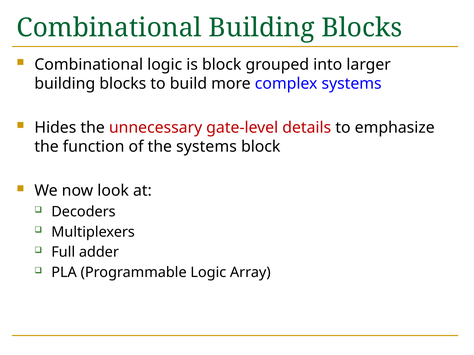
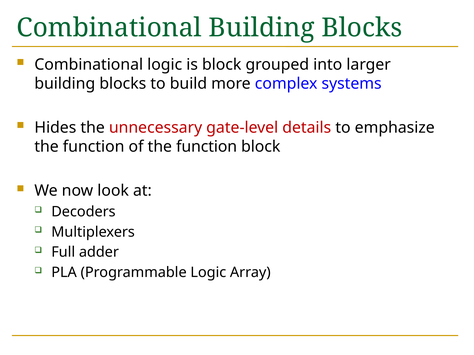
of the systems: systems -> function (207, 147)
